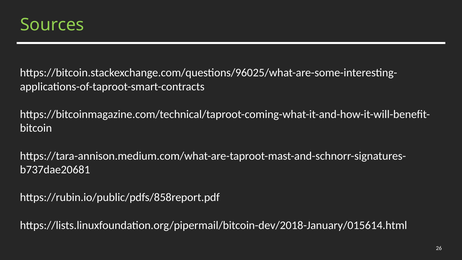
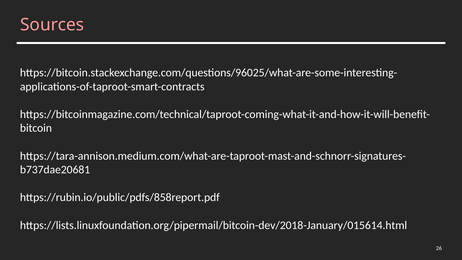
Sources colour: light green -> pink (52, 25)
